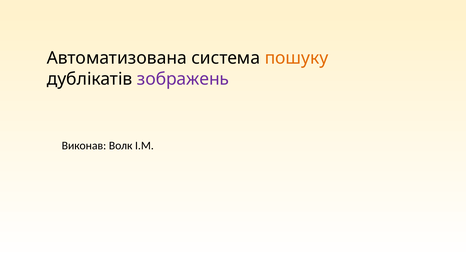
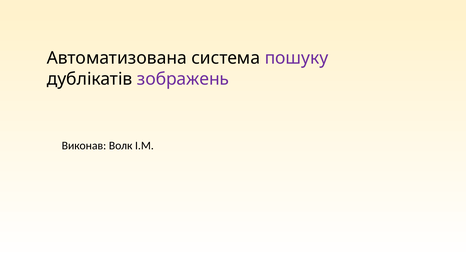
пошуку colour: orange -> purple (297, 58)
